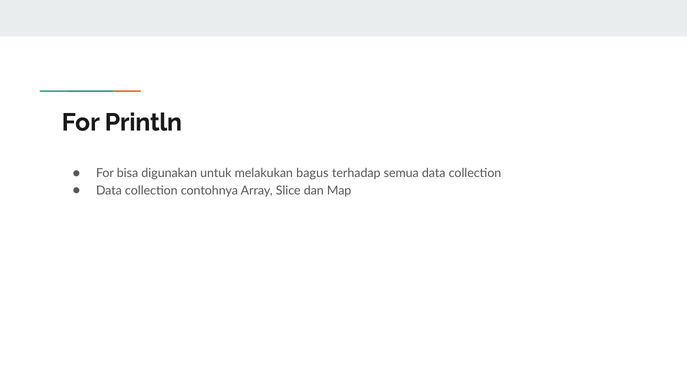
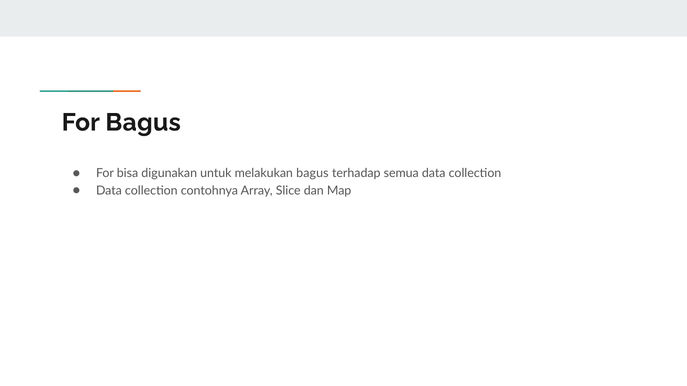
For Println: Println -> Bagus (143, 123)
